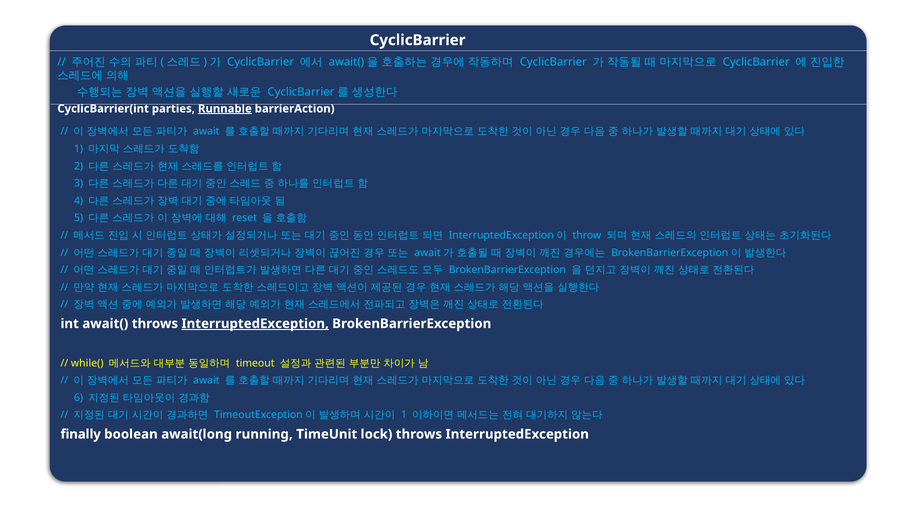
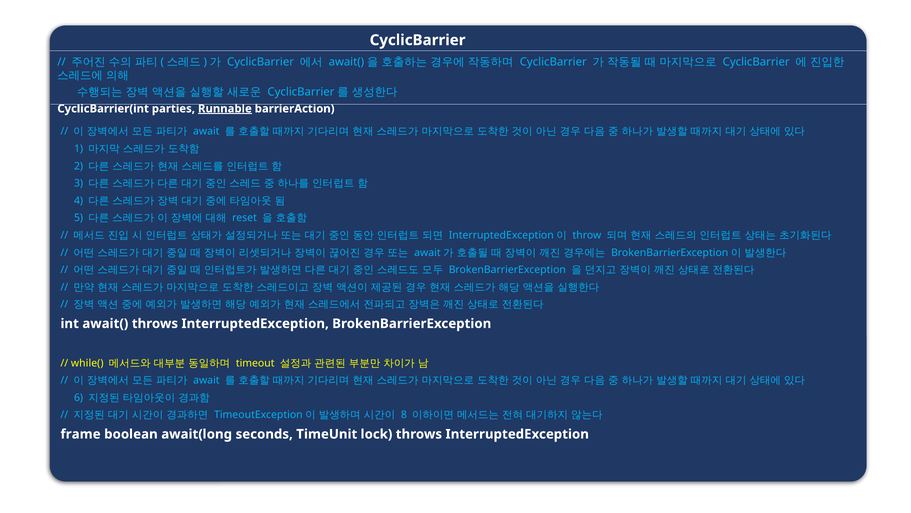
InterruptedException underline: present -> none (255, 323)
1: 1 -> 8 (404, 415)
finally: finally -> frame (81, 434)
running: running -> seconds (264, 434)
